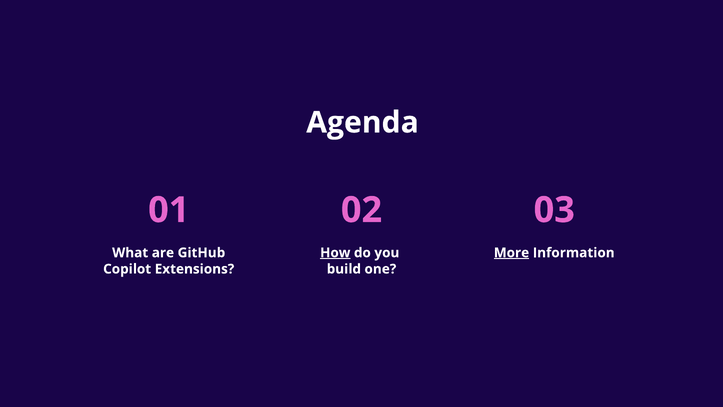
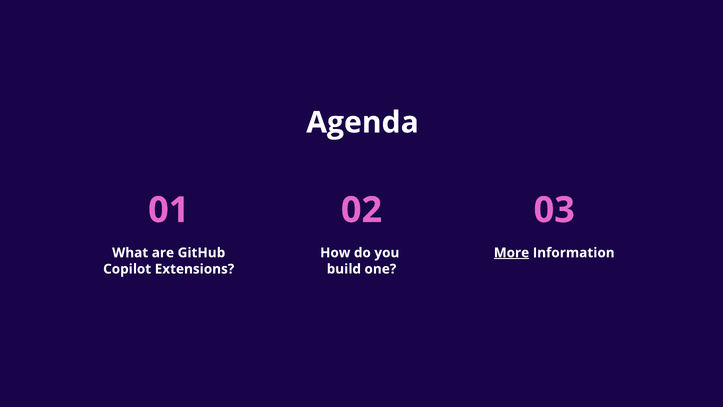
How underline: present -> none (335, 253)
